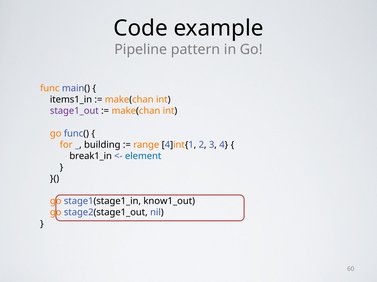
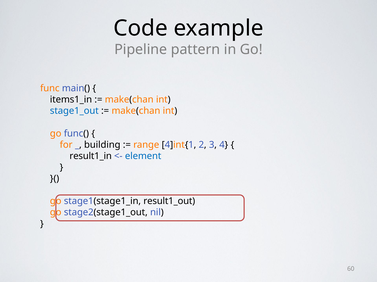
stage1_out colour: purple -> blue (74, 111)
break1_in: break1_in -> result1_in (91, 156)
know1_out: know1_out -> result1_out (169, 202)
